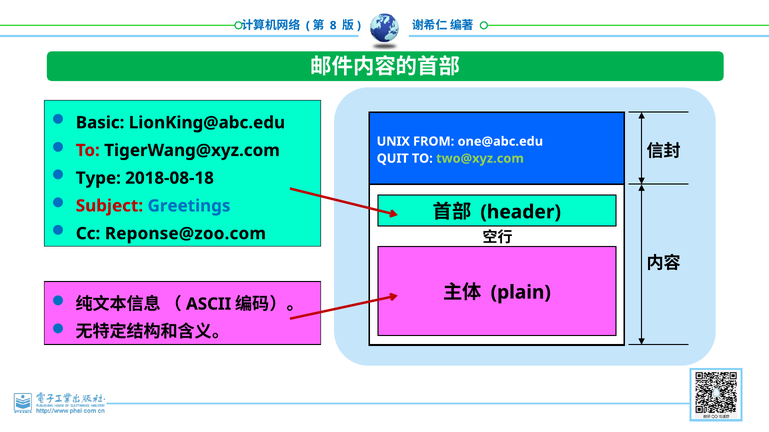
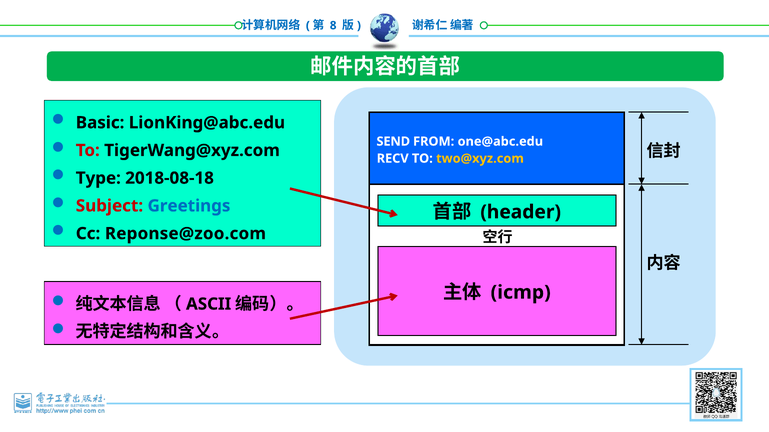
UNIX: UNIX -> SEND (393, 142)
QUIT: QUIT -> RECV (393, 159)
two@xyz.com colour: light green -> yellow (480, 159)
plain: plain -> icmp (521, 293)
